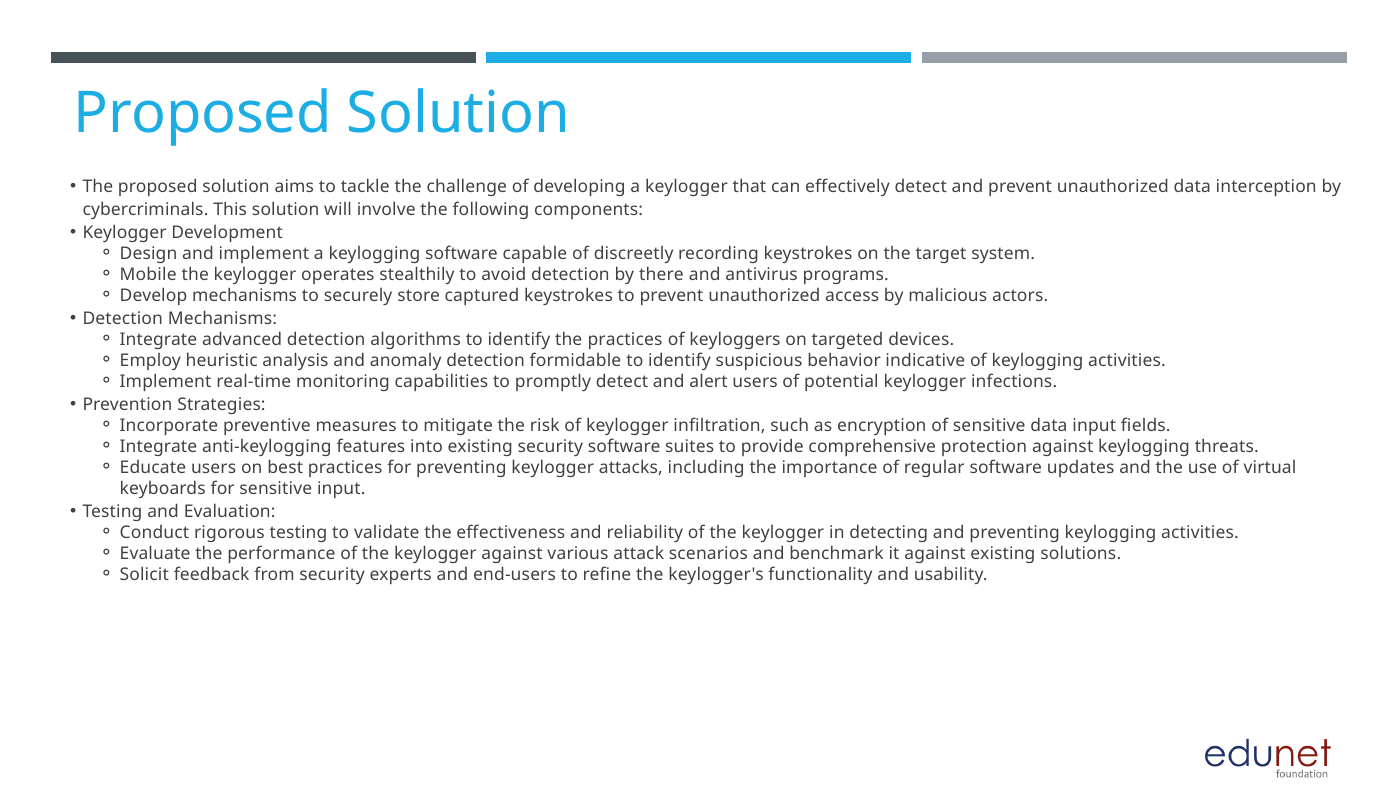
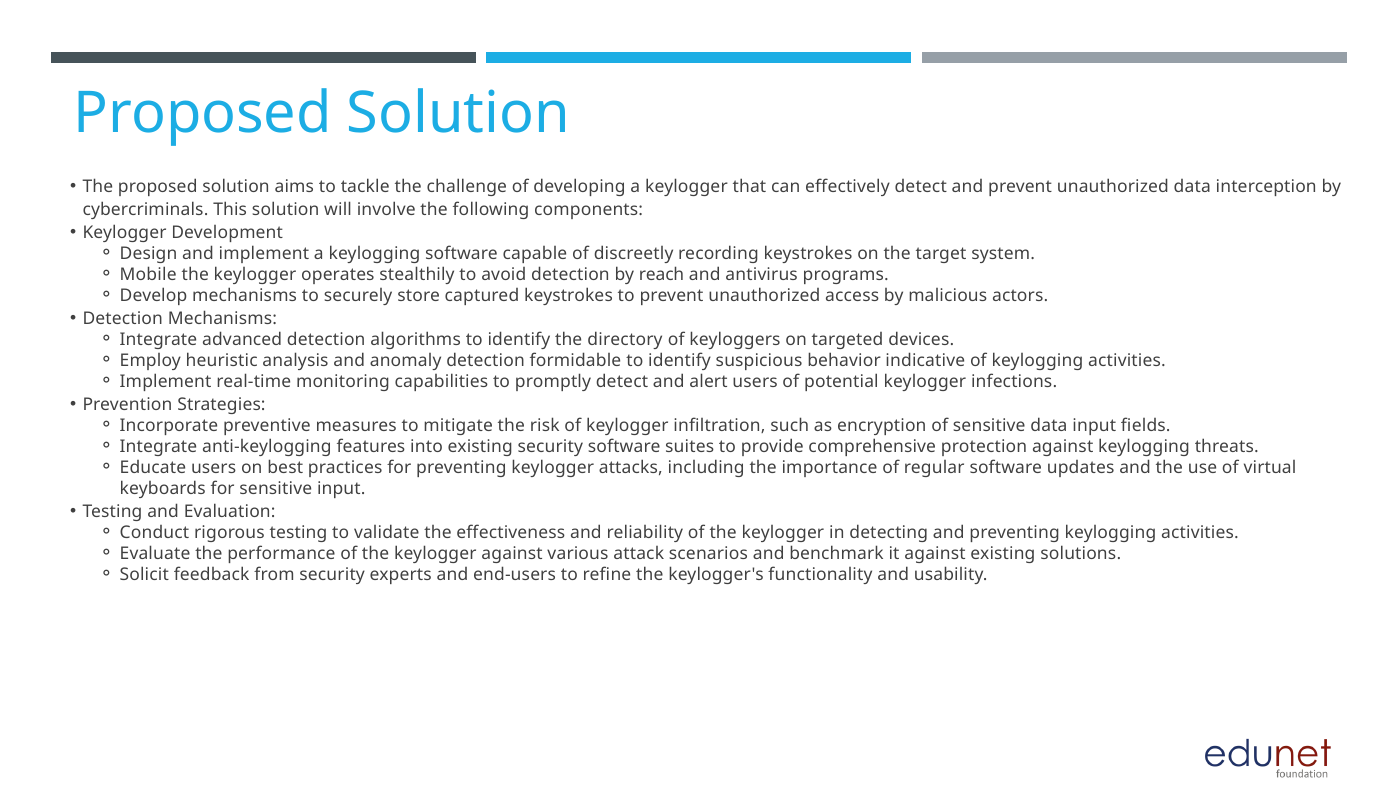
there: there -> reach (662, 275)
the practices: practices -> directory (625, 340)
